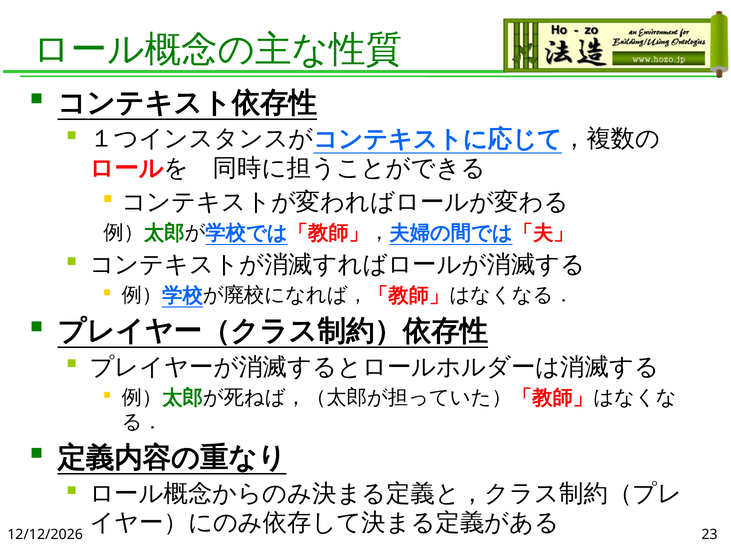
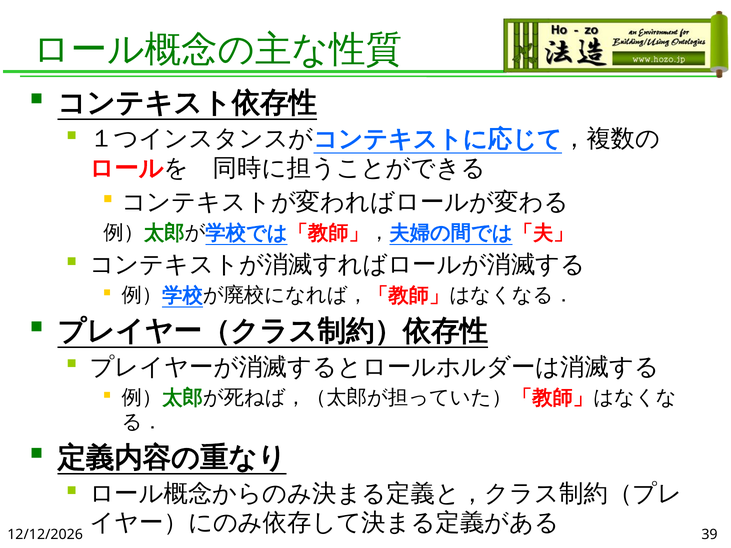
23: 23 -> 39 (710, 535)
